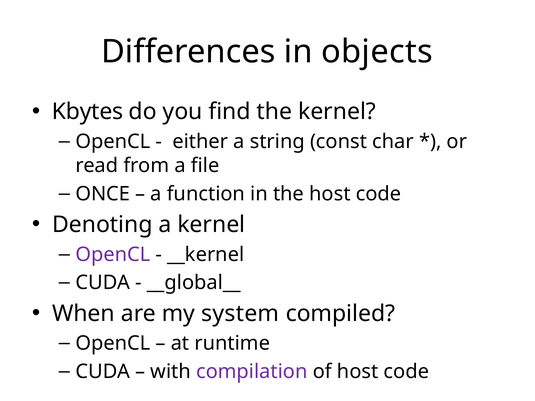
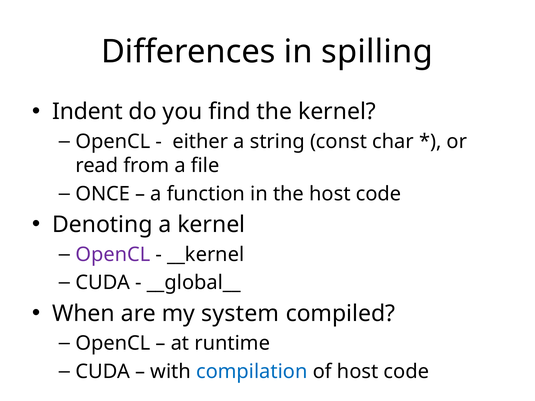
objects: objects -> spilling (377, 52)
Kbytes: Kbytes -> Indent (87, 112)
compilation colour: purple -> blue (252, 372)
